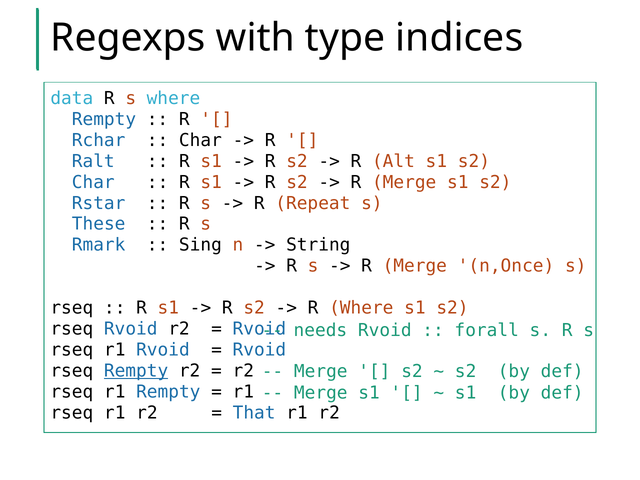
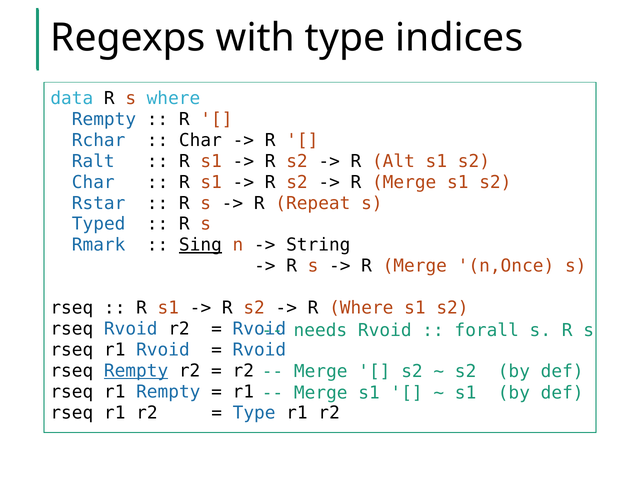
These: These -> Typed (99, 224)
Sing underline: none -> present (200, 245)
That: That -> Type (254, 413)
